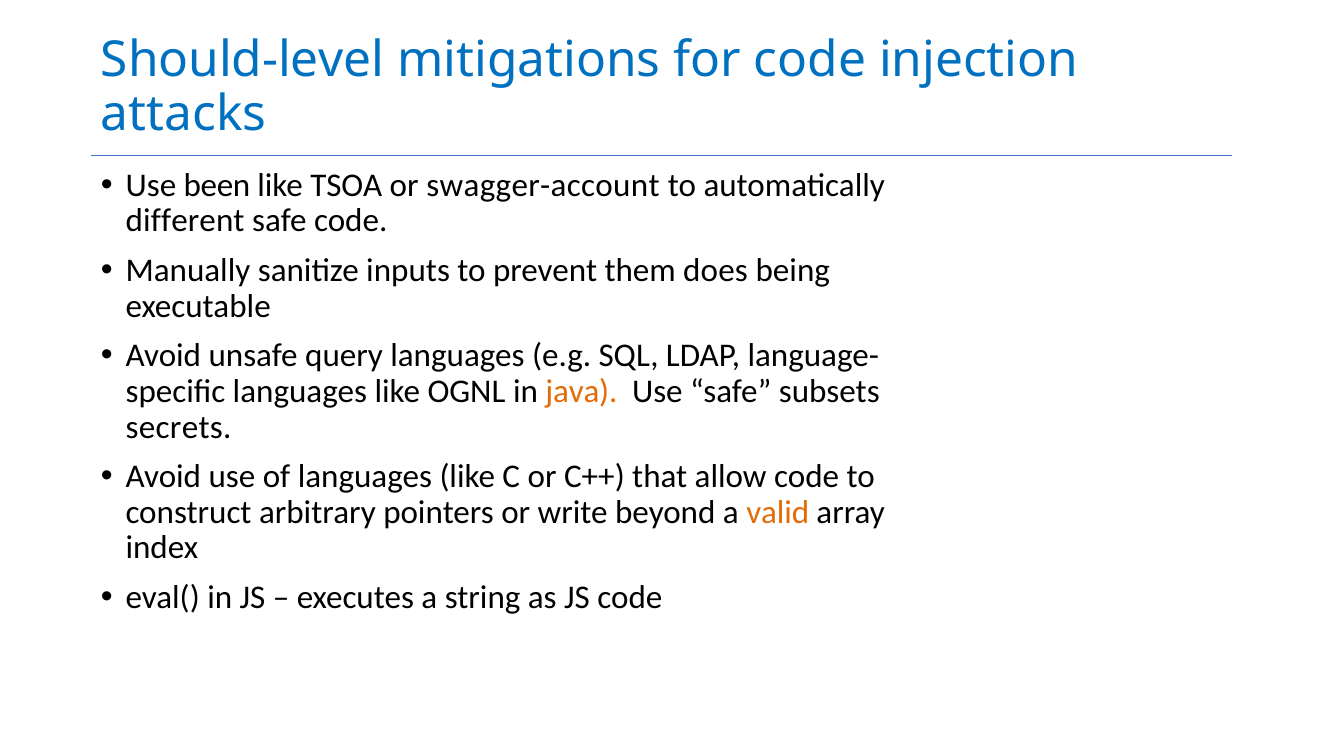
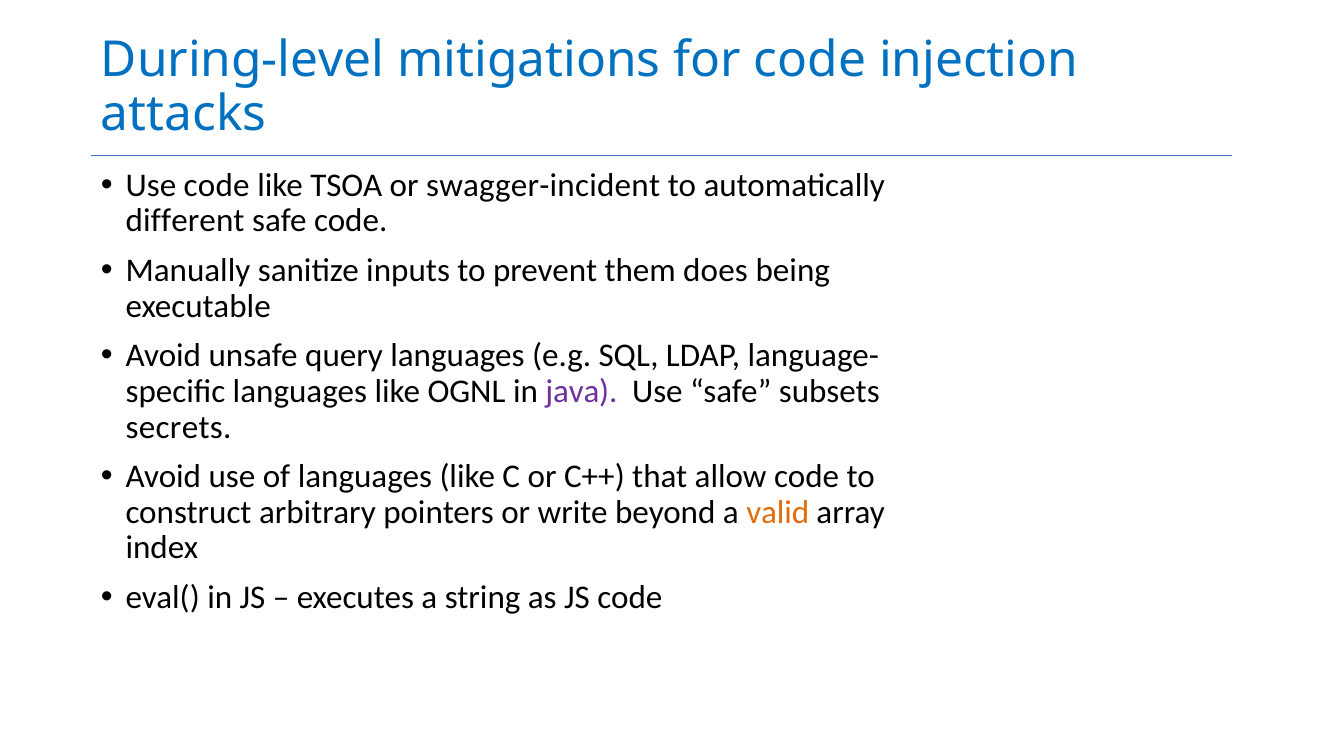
Should-level: Should-level -> During-level (243, 60)
Use been: been -> code (217, 185)
swagger-account: swagger-account -> swagger-incident (543, 185)
java colour: orange -> purple (581, 392)
